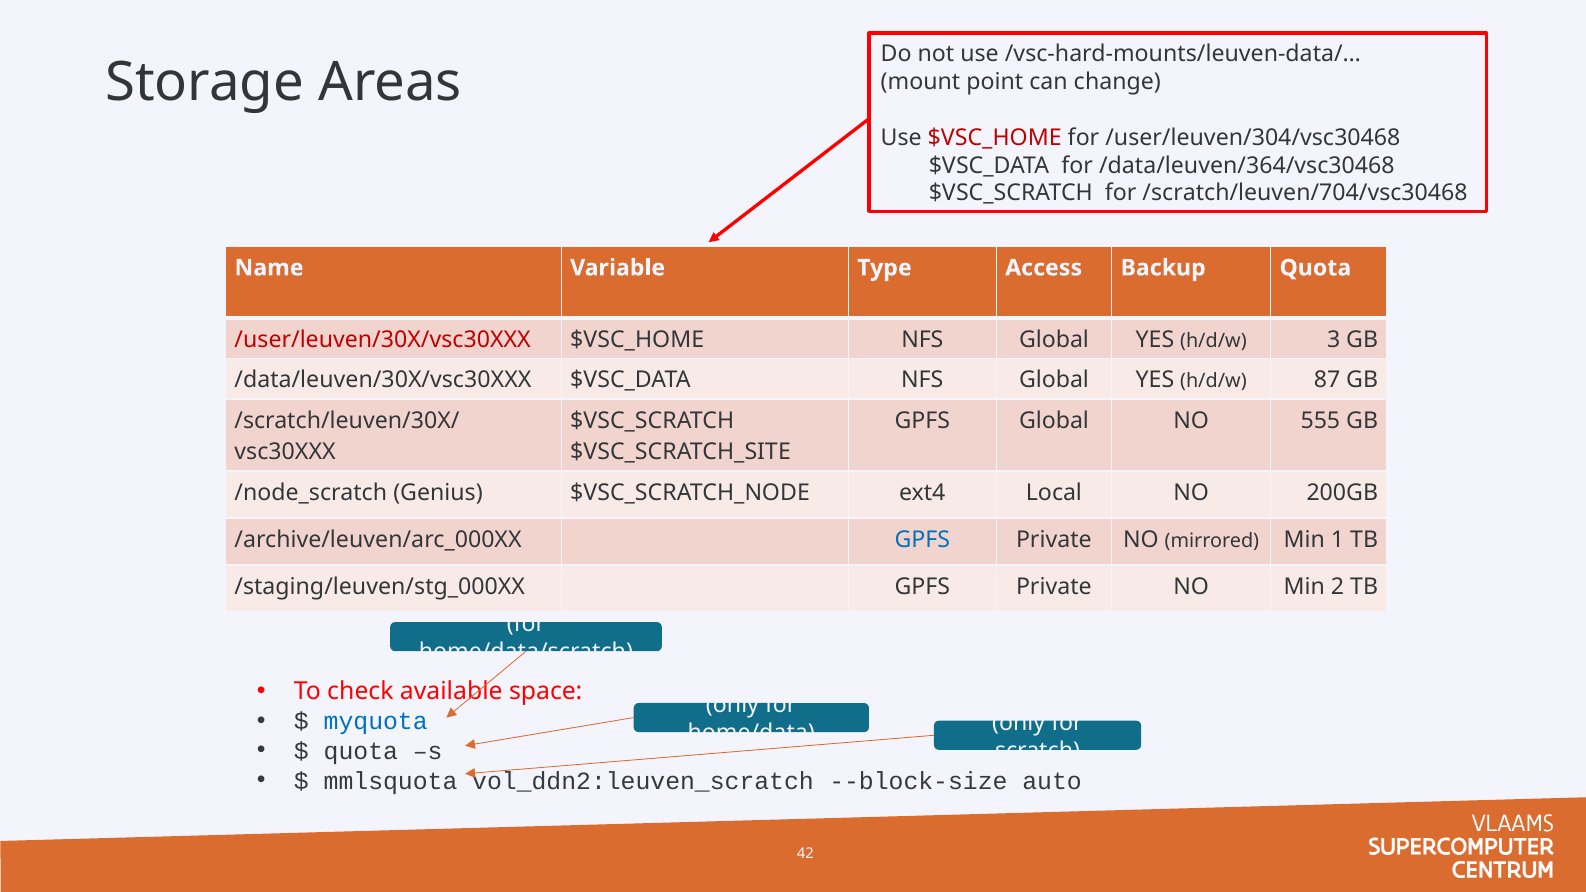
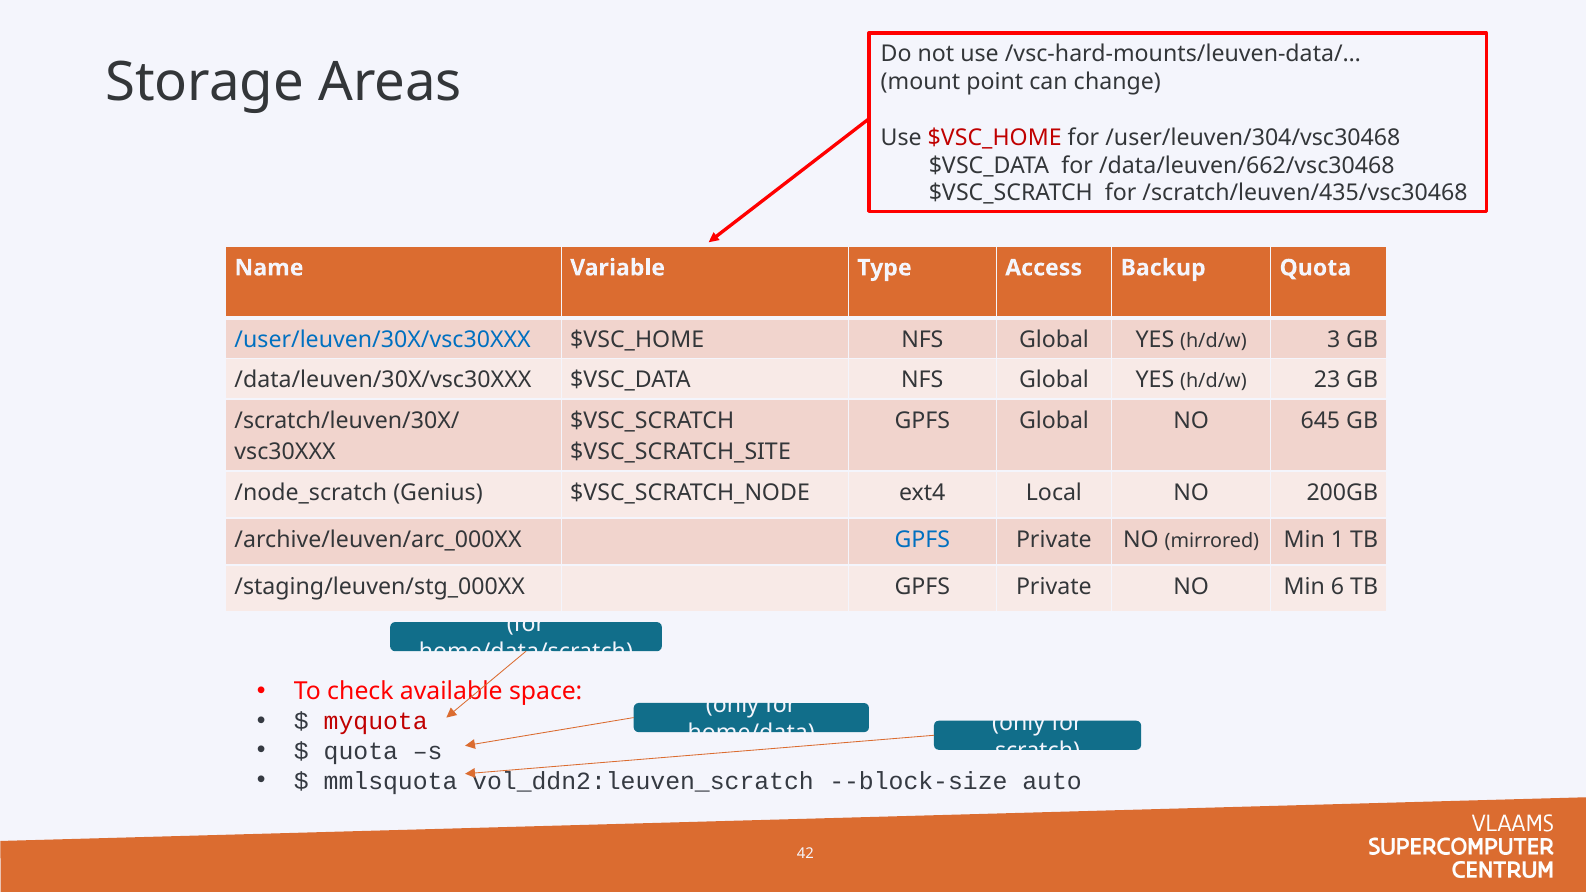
/data/leuven/364/vsc30468: /data/leuven/364/vsc30468 -> /data/leuven/662/vsc30468 (1247, 165)
/scratch/leuven/704/vsc30468: /scratch/leuven/704/vsc30468 -> /scratch/leuven/435/vsc30468 (1305, 193)
/user/leuven/30X/vsc30XXX colour: red -> blue (383, 340)
87: 87 -> 23 (1327, 380)
555: 555 -> 645 (1320, 421)
2: 2 -> 6 (1338, 587)
myquota colour: blue -> red (376, 721)
